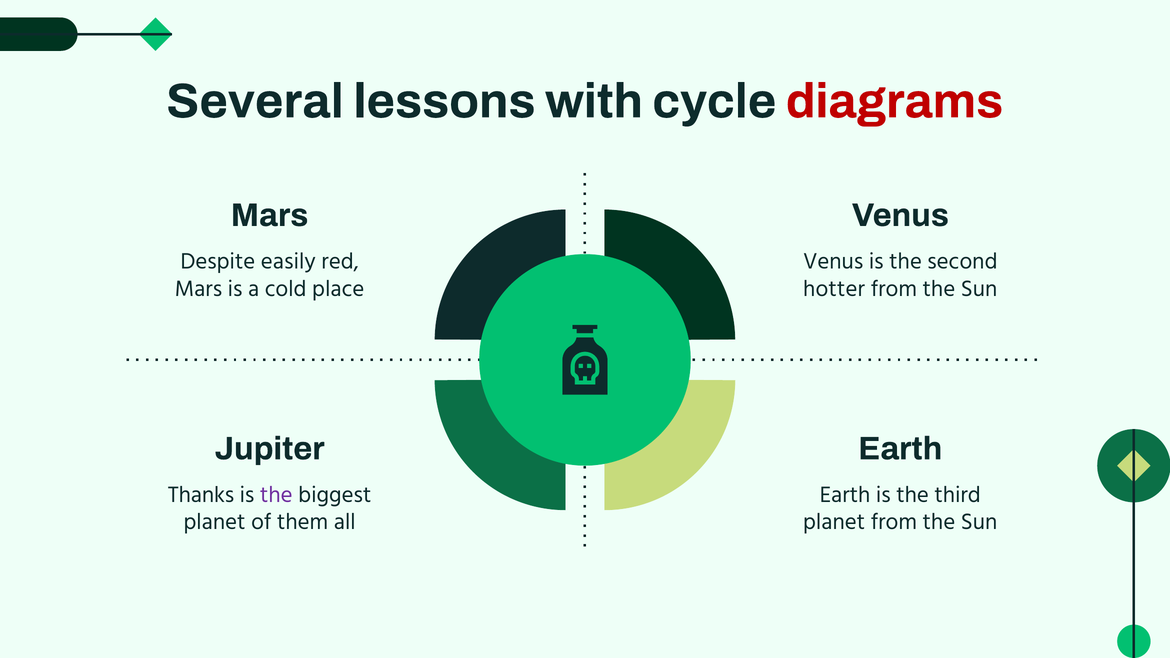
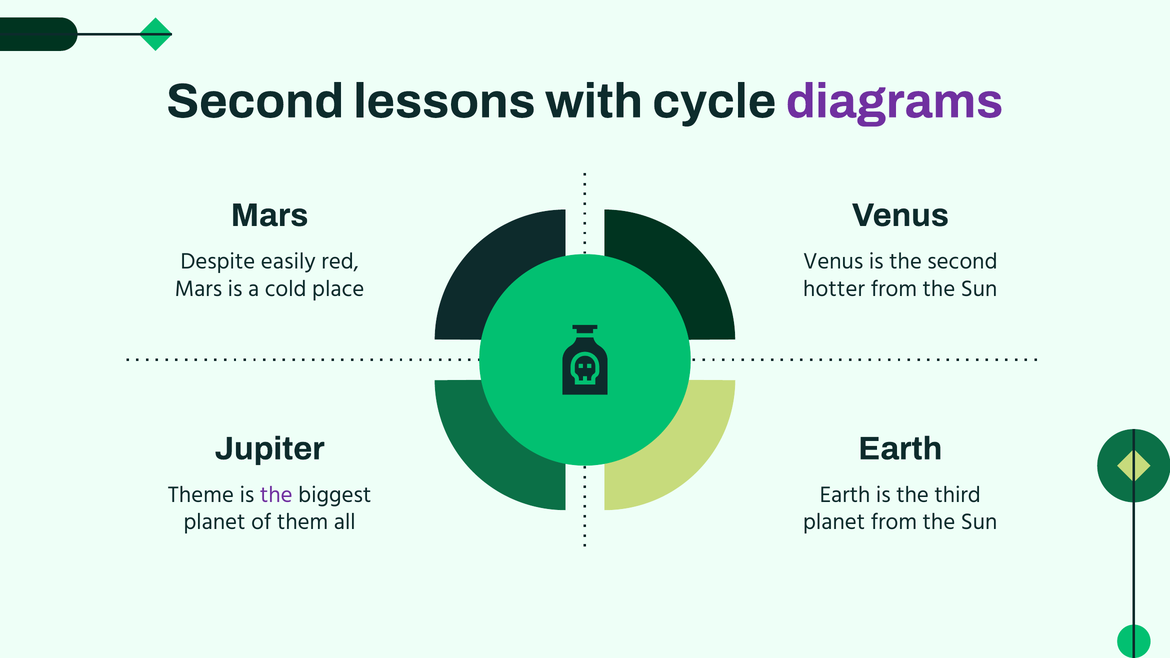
Several: Several -> Second (255, 101)
diagrams colour: red -> purple (895, 101)
Thanks: Thanks -> Theme (201, 495)
